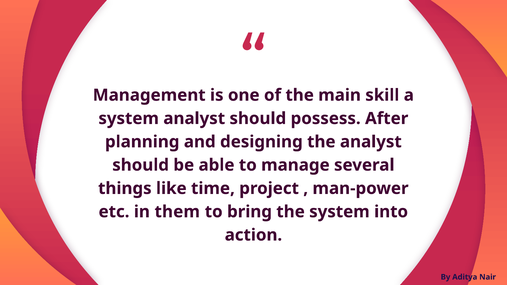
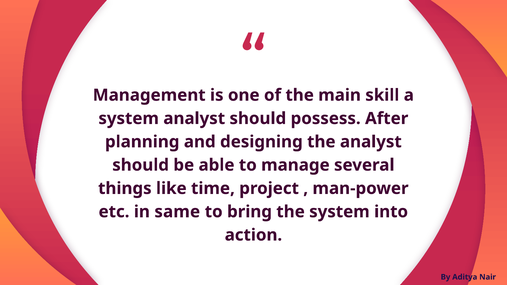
them: them -> same (177, 212)
